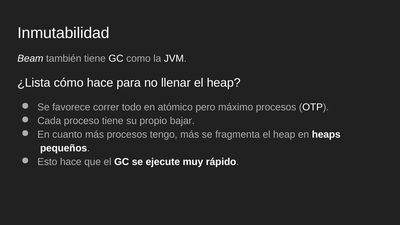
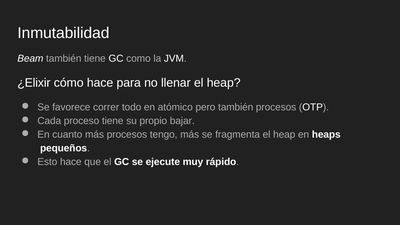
¿Lista: ¿Lista -> ¿Elixir (34, 83)
pero máximo: máximo -> también (236, 107)
